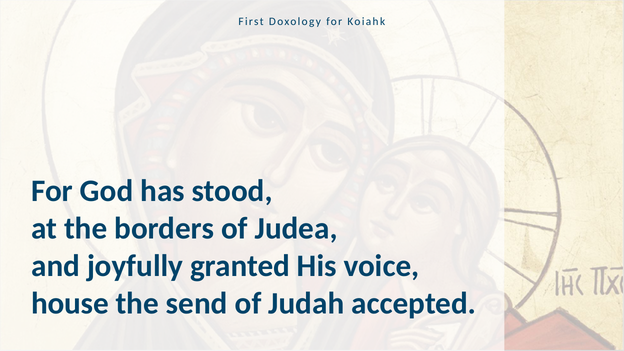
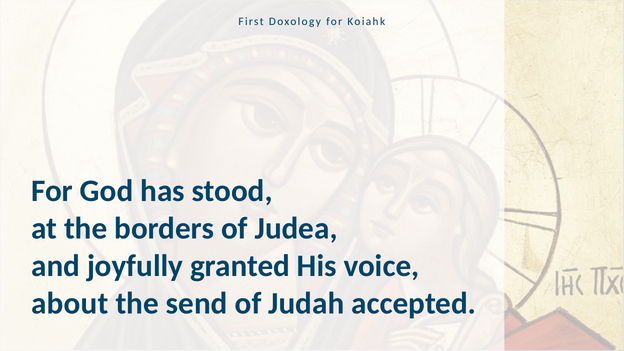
house: house -> about (70, 304)
